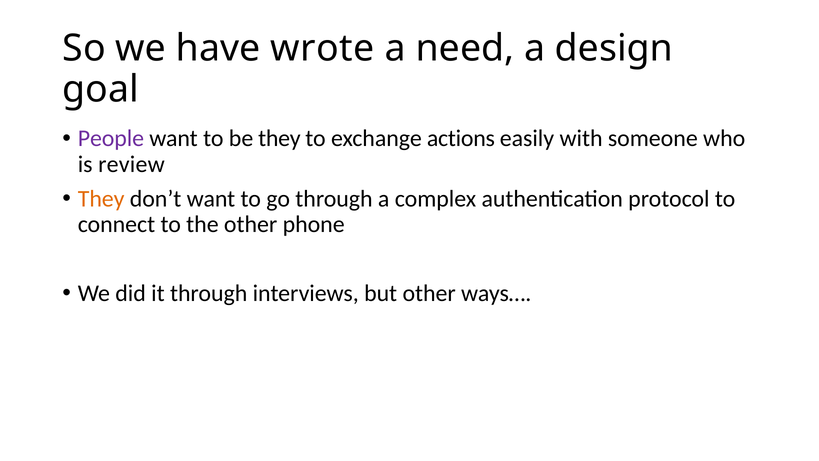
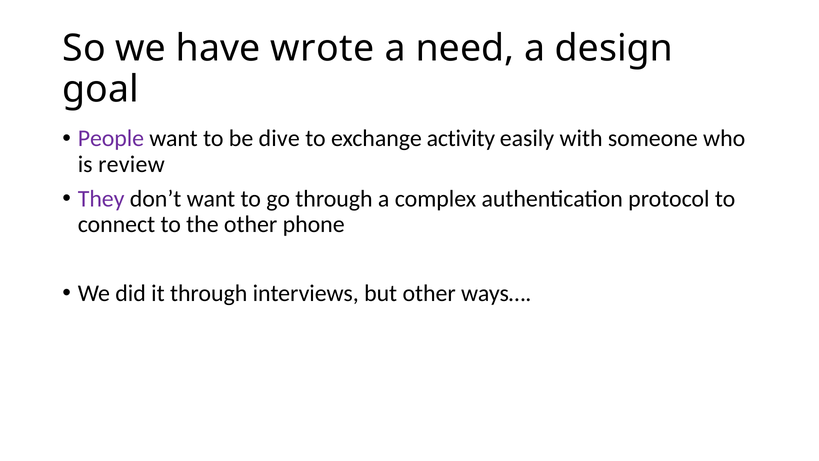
be they: they -> dive (279, 138)
actions: actions -> activity (461, 138)
They colour: orange -> purple (101, 199)
